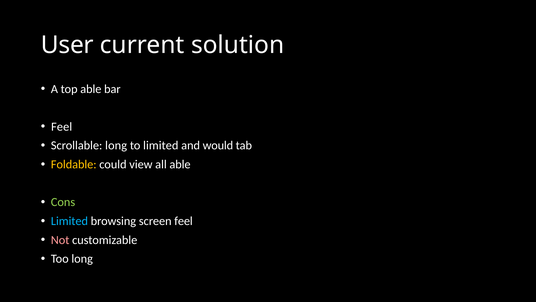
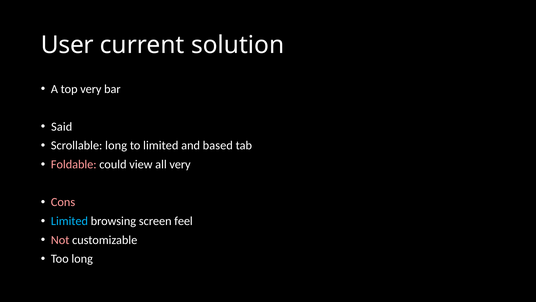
top able: able -> very (91, 89)
Feel: Feel -> Said (62, 127)
would: would -> based (218, 145)
Foldable colour: yellow -> pink (74, 164)
all able: able -> very (180, 164)
Cons colour: light green -> pink (63, 202)
